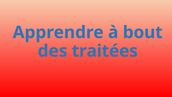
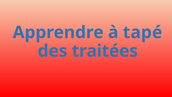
bout: bout -> tapé (143, 32)
